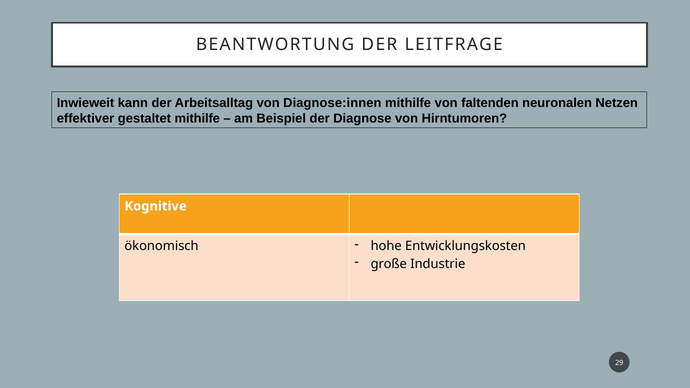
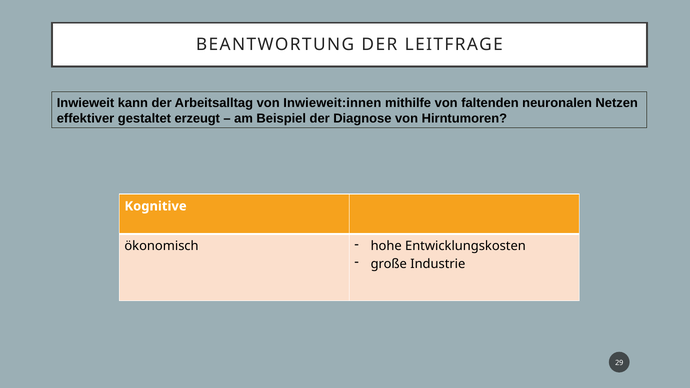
Diagnose:innen: Diagnose:innen -> Inwieweit:innen (332, 103)
gestaltet mithilfe: mithilfe -> erzeugt (197, 118)
